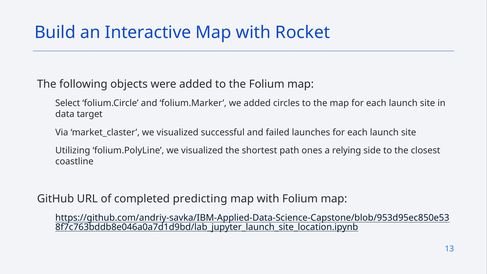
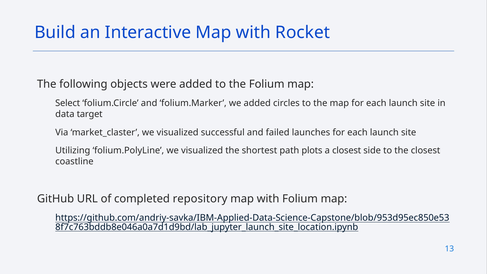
ones: ones -> plots (312, 150)
a relying: relying -> closest (347, 150)
predicting: predicting -> repository (200, 199)
